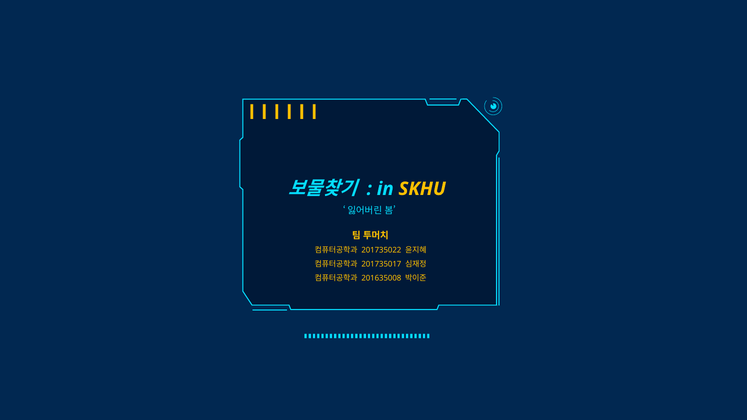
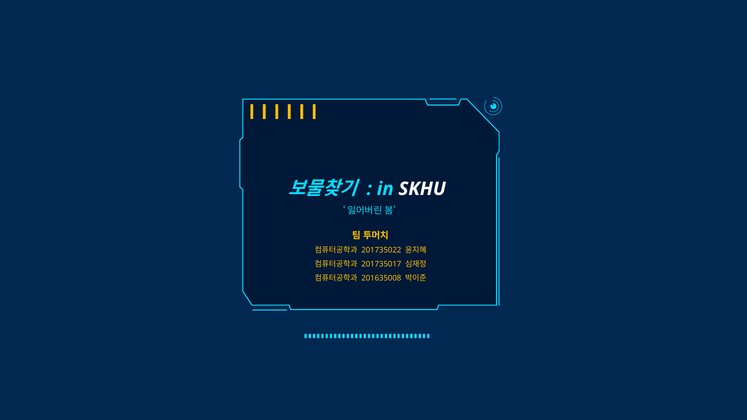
SKHU colour: yellow -> white (422, 189)
